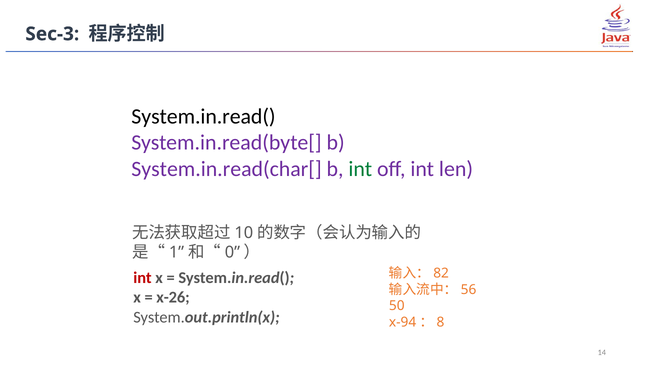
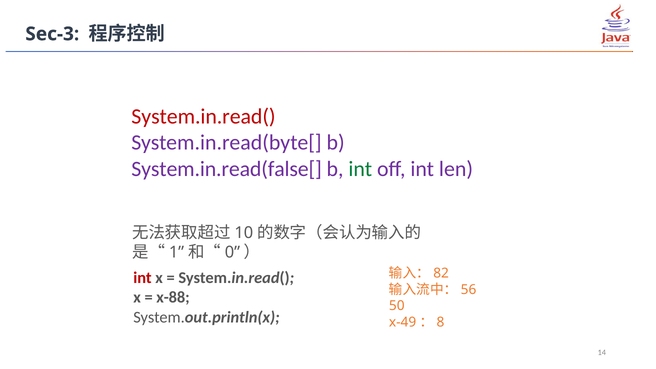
System.in.read( colour: black -> red (203, 116)
System.in.read(char[: System.in.read(char[ -> System.in.read(false[ (227, 169)
x-26: x-26 -> x-88 (173, 297)
x-94: x-94 -> x-49 (403, 322)
